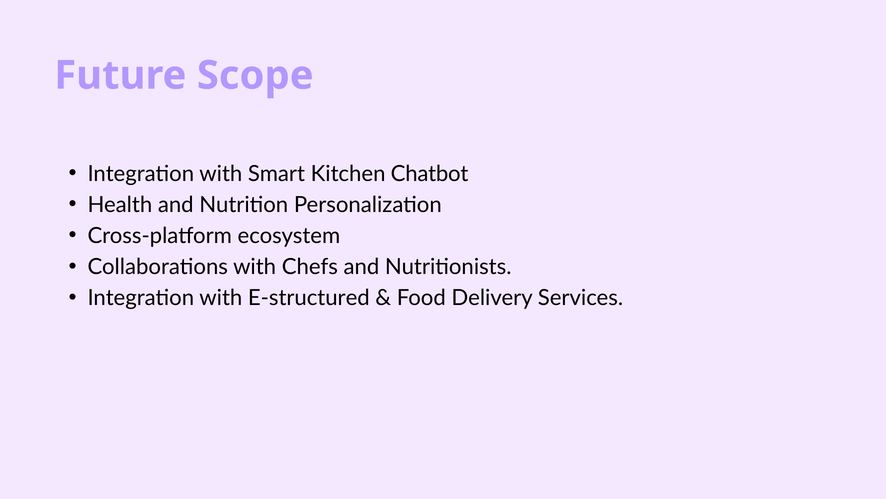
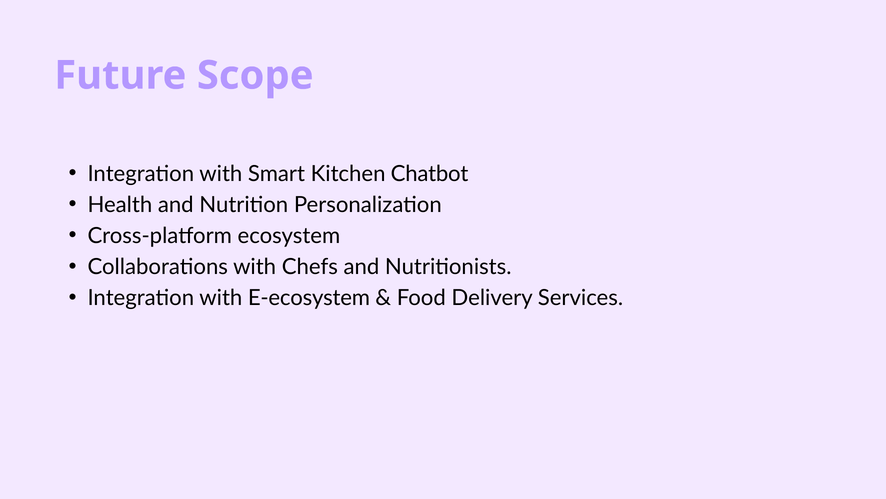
E-structured: E-structured -> E-ecosystem (309, 298)
